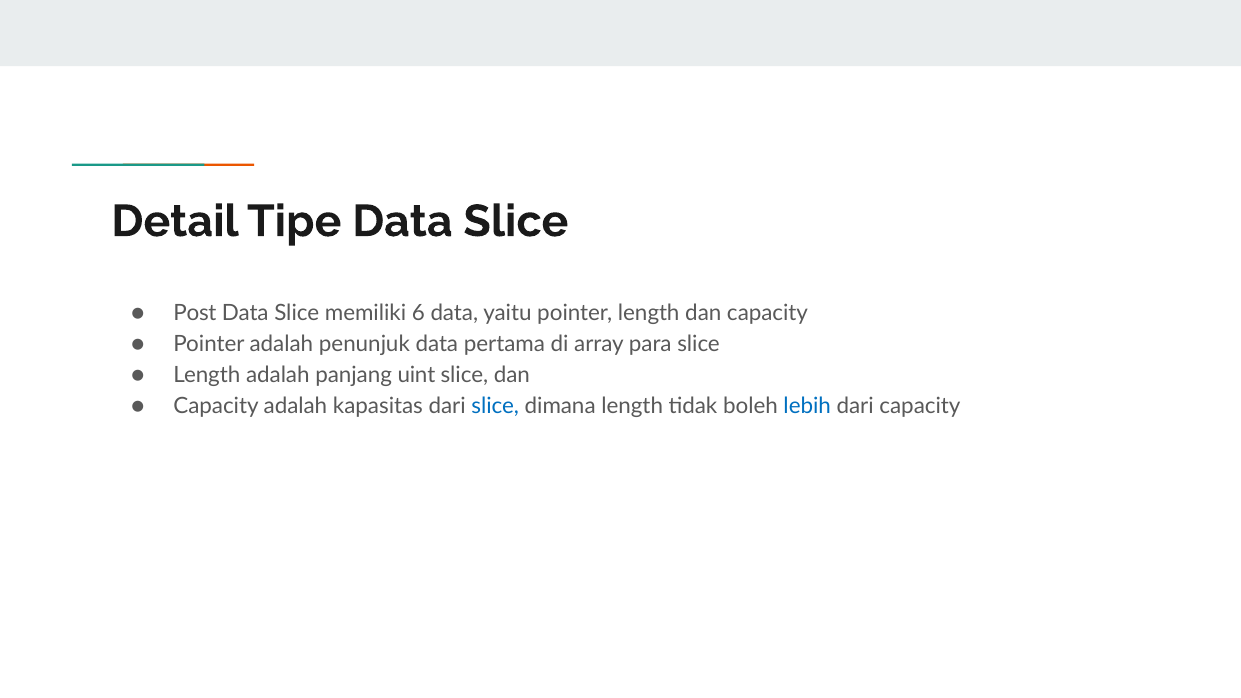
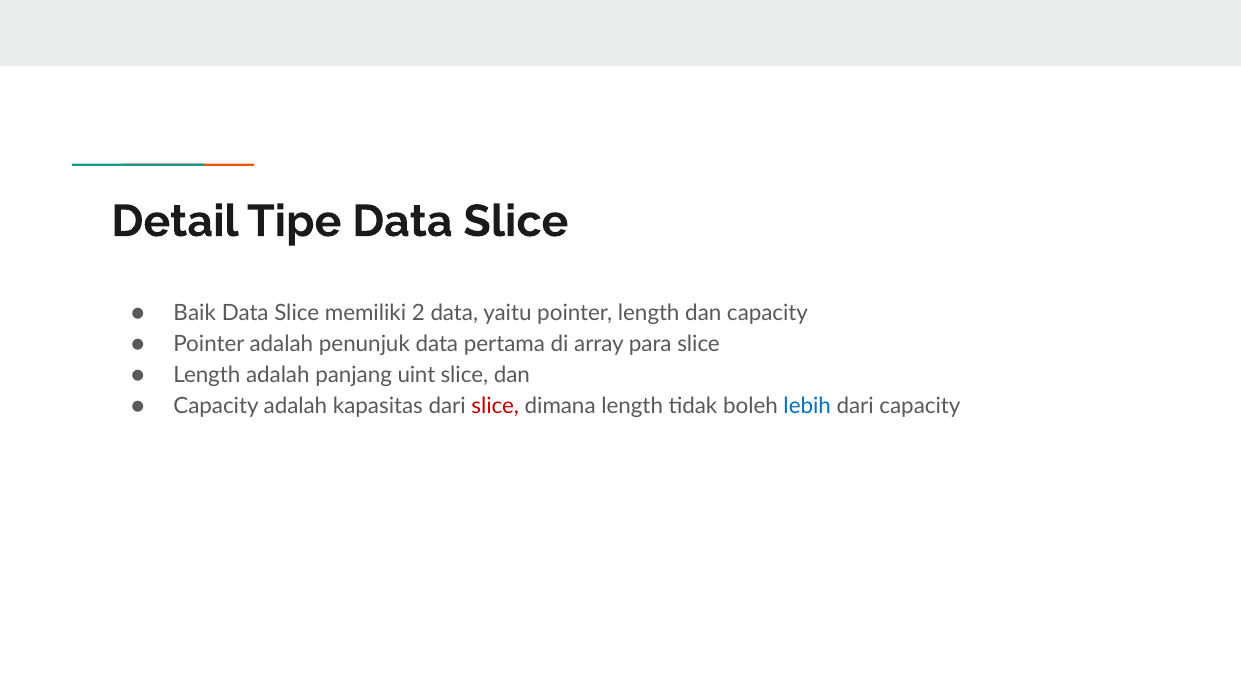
Post: Post -> Baik (195, 314)
6: 6 -> 2 (418, 314)
slice colour: blue -> red (495, 406)
